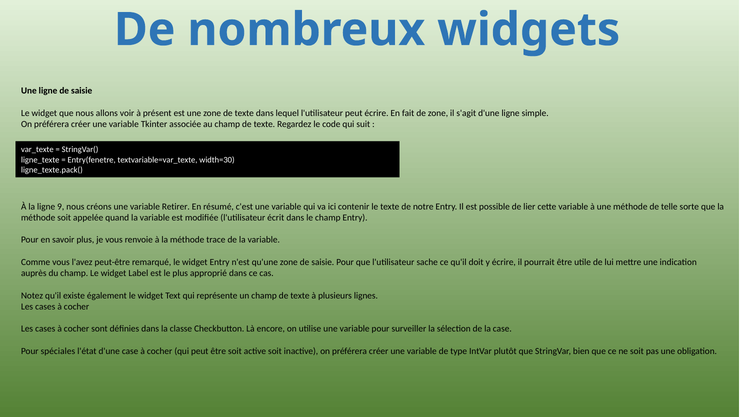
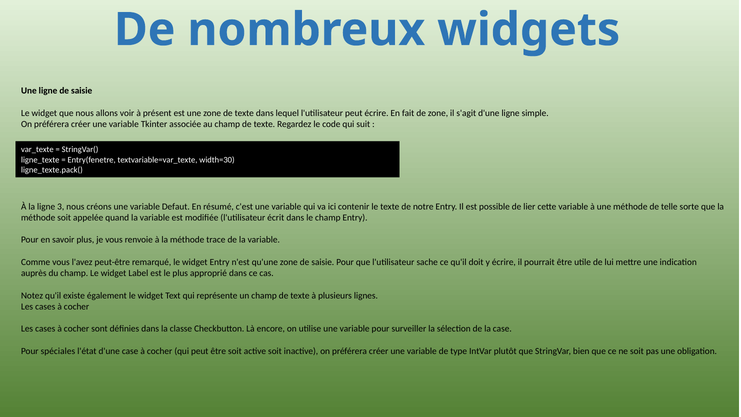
9: 9 -> 3 (61, 206)
Retirer: Retirer -> Defaut (176, 206)
